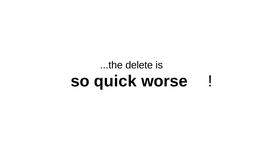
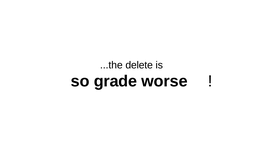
quick: quick -> grade (115, 81)
